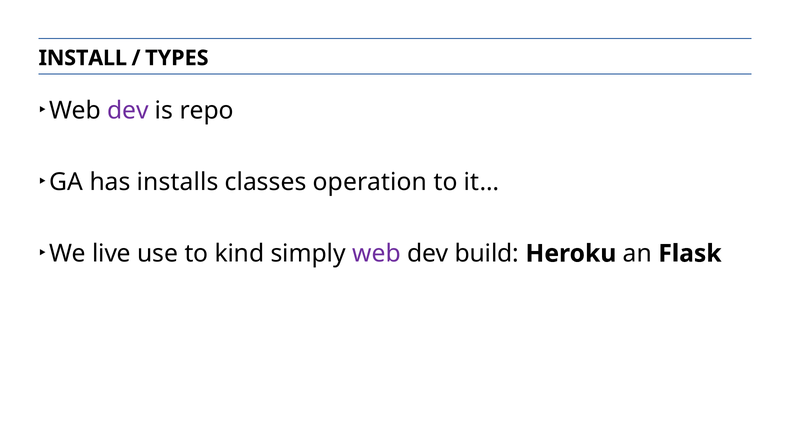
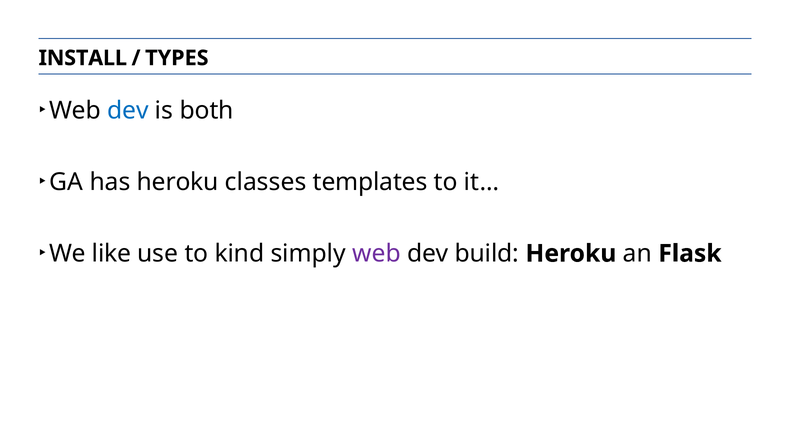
dev colour: purple -> blue (128, 111)
repo: repo -> both (207, 111)
has installs: installs -> heroku (178, 182)
operation: operation -> templates (370, 182)
live: live -> like (112, 253)
